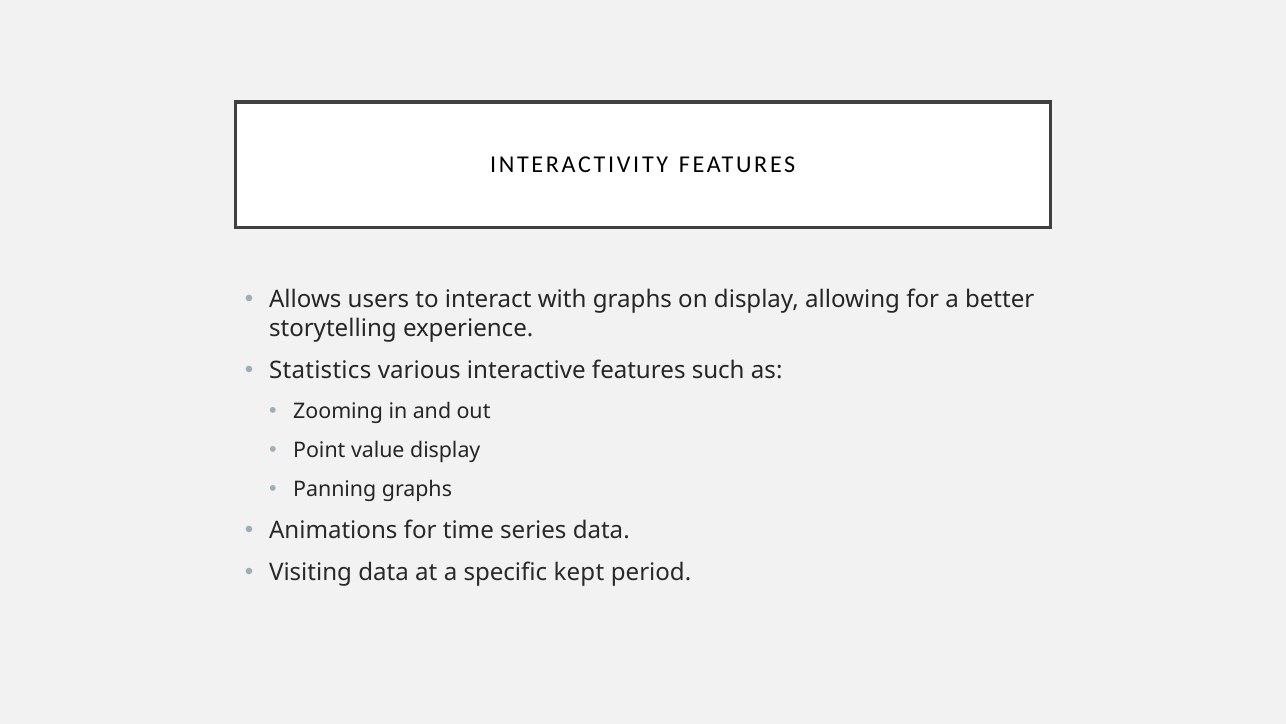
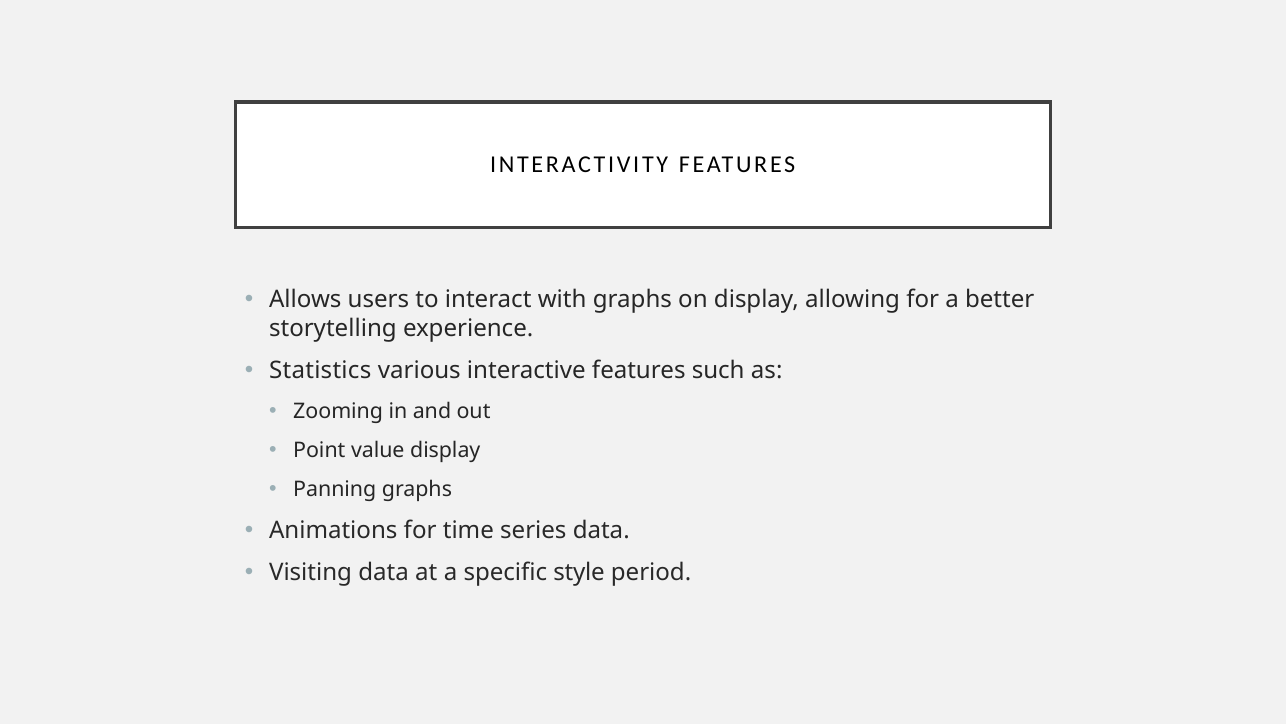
kept: kept -> style (579, 572)
